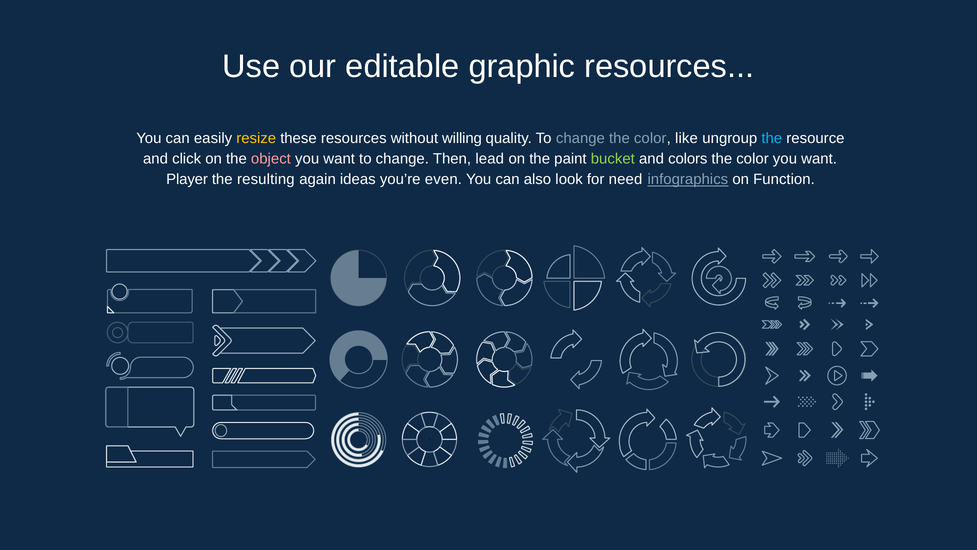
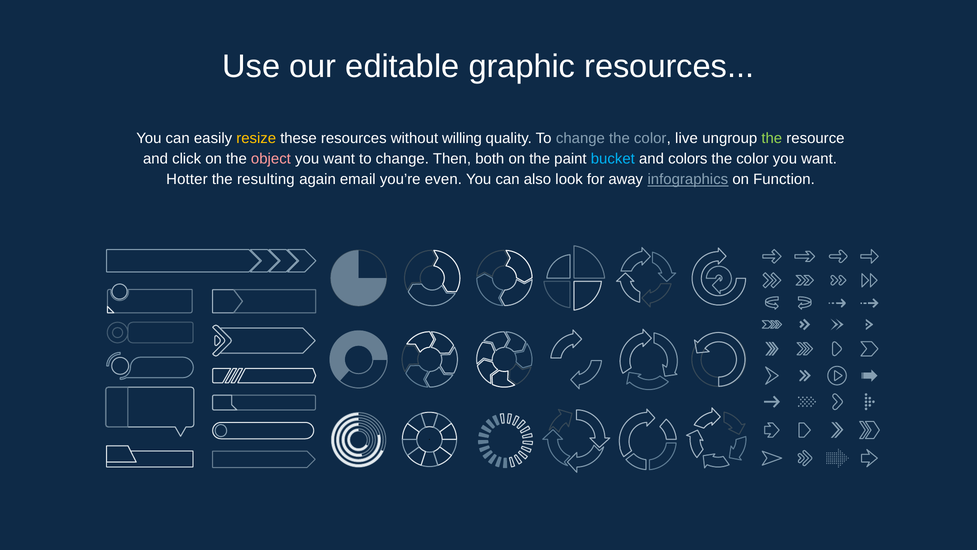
like: like -> live (686, 138)
the colour: light blue -> light green (772, 138)
lead: lead -> both (490, 159)
bucket colour: light green -> light blue (613, 159)
Player: Player -> Hotter (187, 179)
ideas: ideas -> email (358, 179)
need: need -> away (626, 179)
